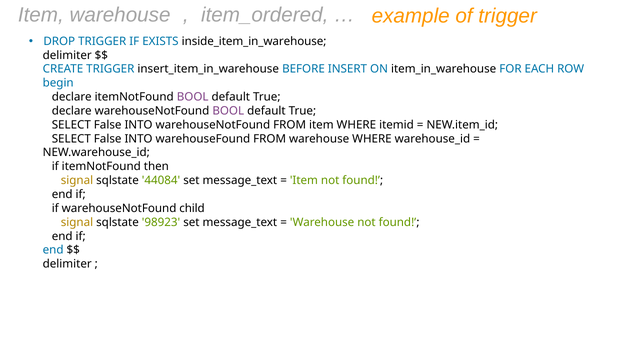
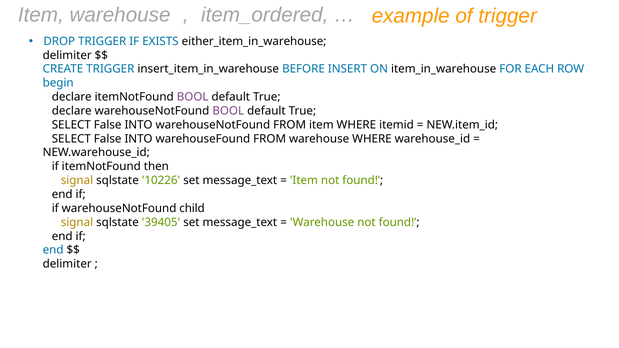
inside_item_in_warehouse: inside_item_in_warehouse -> either_item_in_warehouse (254, 41)
44084: 44084 -> 10226 (161, 181)
98923: 98923 -> 39405 (161, 222)
